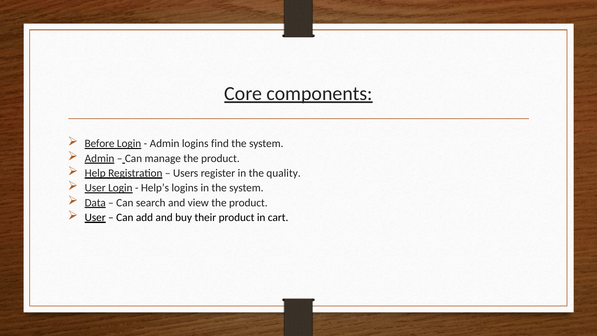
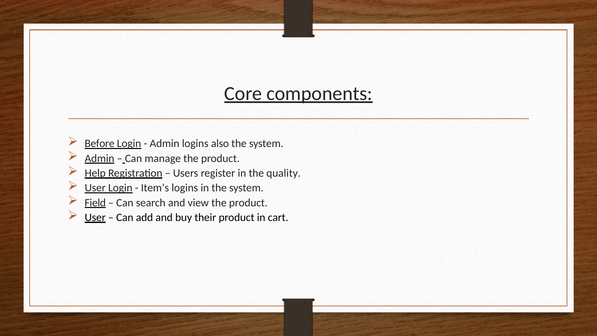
find: find -> also (220, 143)
Help’s: Help’s -> Item’s (155, 188)
Data: Data -> Field (95, 203)
